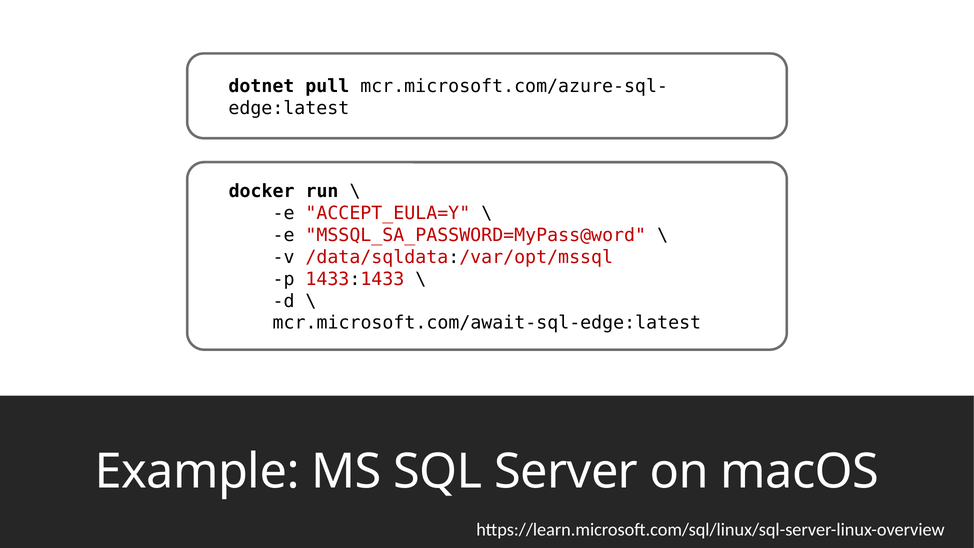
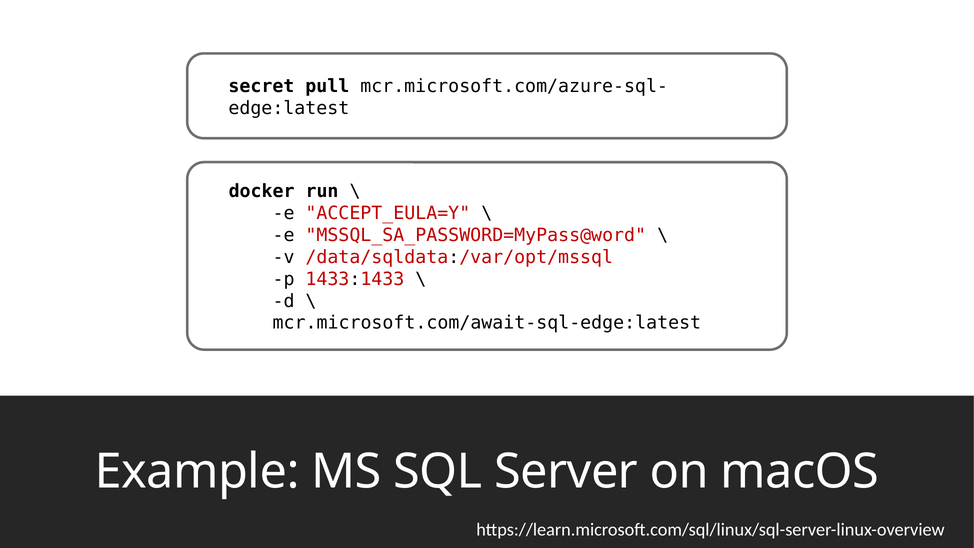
dotnet: dotnet -> secret (261, 86)
